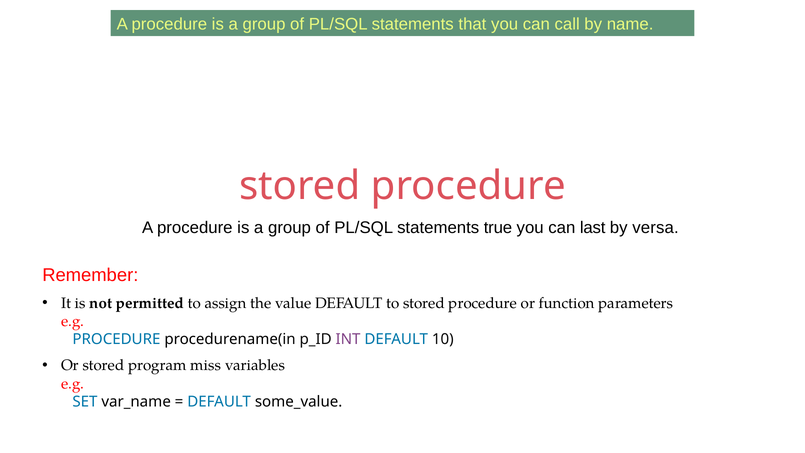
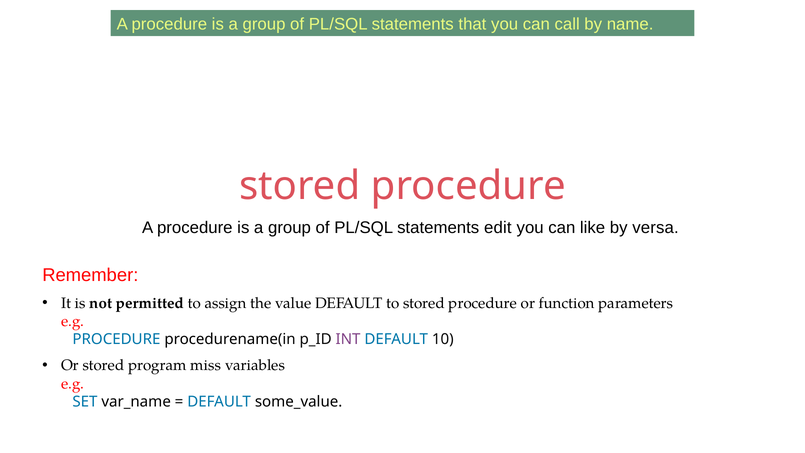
true: true -> edit (498, 227)
last: last -> like (593, 227)
